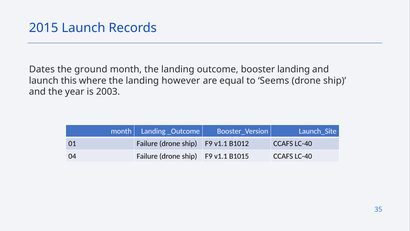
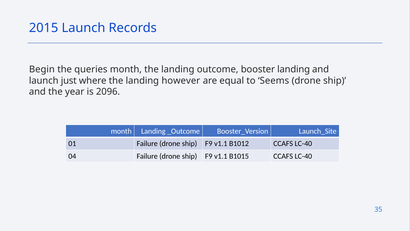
Dates: Dates -> Begin (42, 69)
ground: ground -> queries (91, 69)
this: this -> just (69, 80)
2003: 2003 -> 2096 (108, 92)
